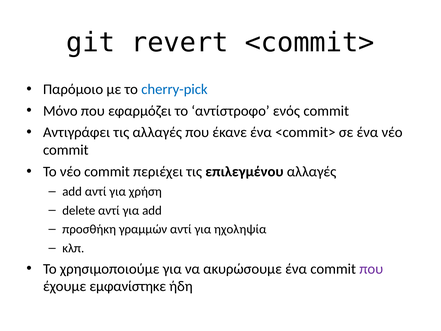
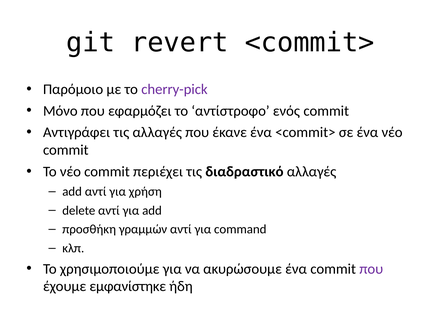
cherry-pick colour: blue -> purple (174, 89)
επιλεγμένου: επιλεγμένου -> διαδραστικό (244, 172)
ηχοληψία: ηχοληψία -> command (240, 229)
